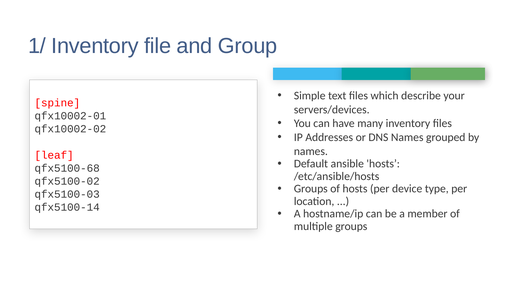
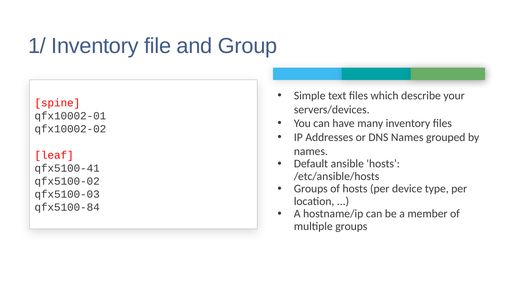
qfx5100-68: qfx5100-68 -> qfx5100-41 (67, 168)
qfx5100-14: qfx5100-14 -> qfx5100-84 (67, 207)
